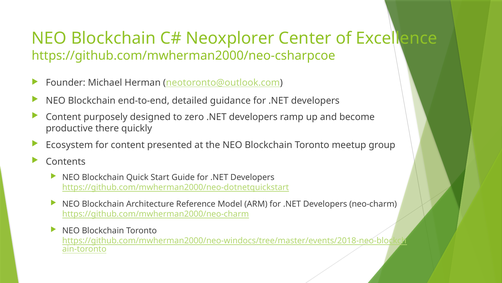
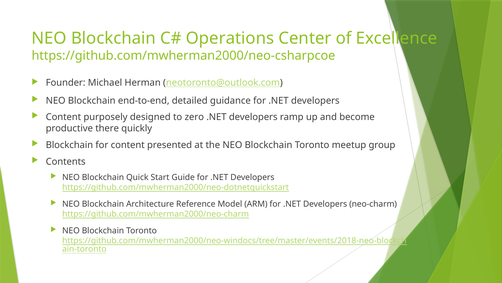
Neoxplorer: Neoxplorer -> Operations (230, 38)
Ecosystem: Ecosystem -> Blockchain (69, 145)
